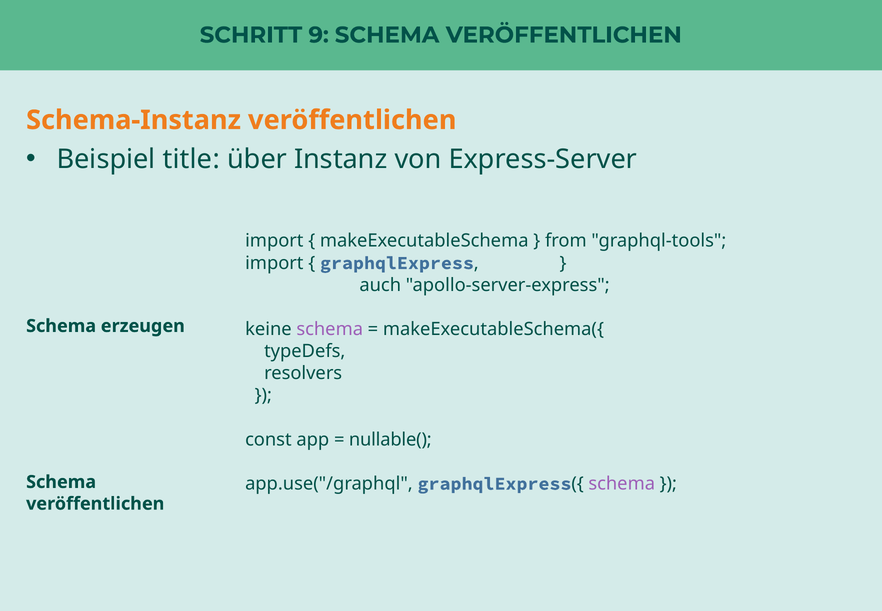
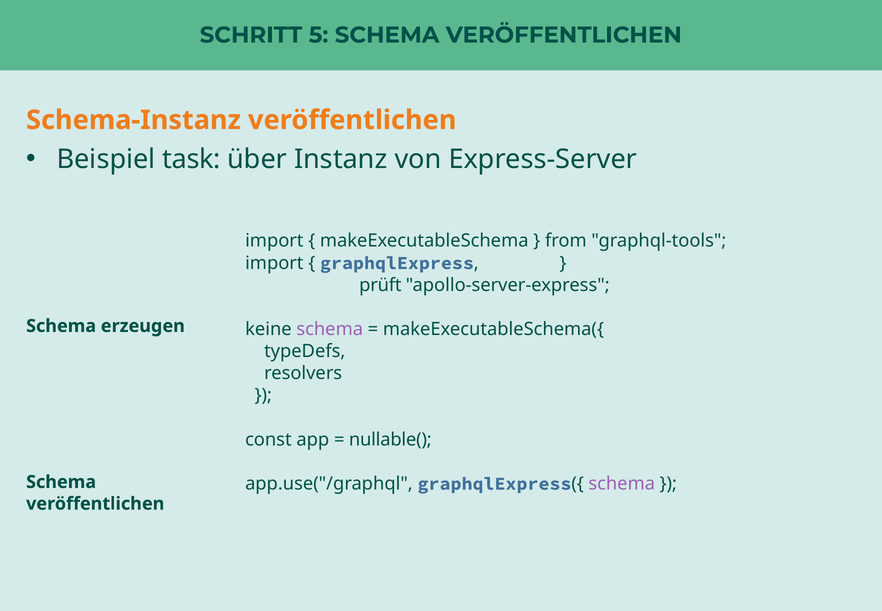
9: 9 -> 5 (319, 35)
title: title -> task (191, 159)
auch: auch -> prüft (380, 285)
